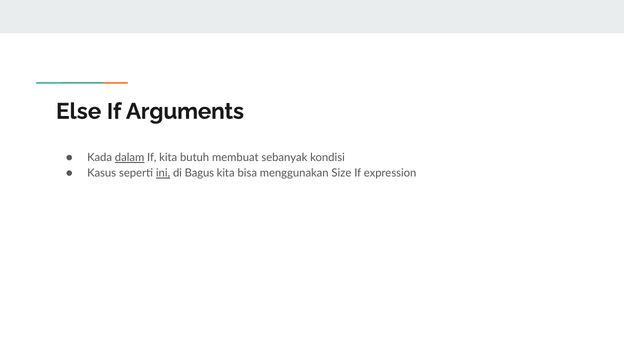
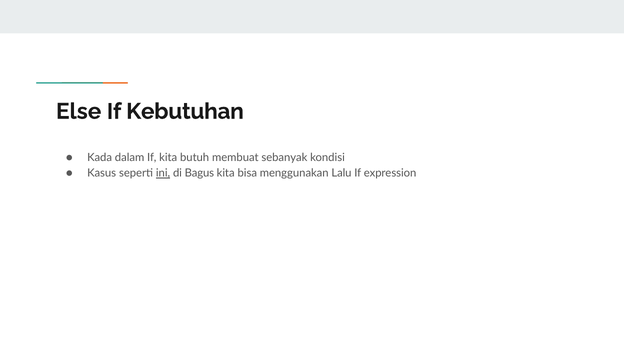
Arguments: Arguments -> Kebutuhan (185, 111)
dalam underline: present -> none (130, 158)
Size: Size -> Lalu (341, 173)
